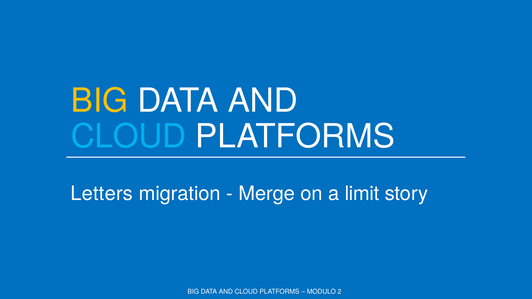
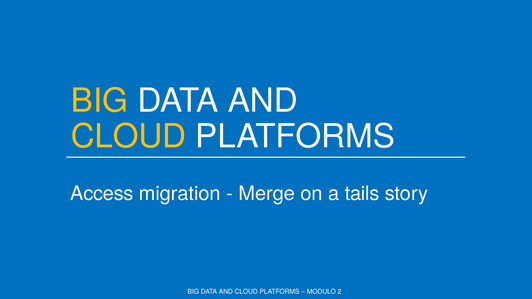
CLOUD colour: light blue -> yellow (129, 137)
Letters: Letters -> Access (102, 194)
limit: limit -> tails (362, 194)
